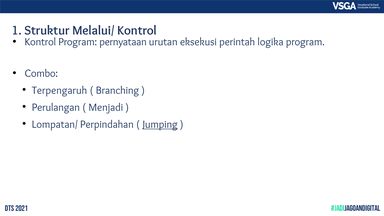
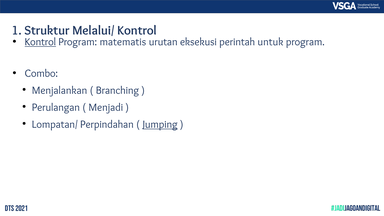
Kontrol underline: none -> present (40, 42)
pernyataan: pernyataan -> matematis (123, 42)
logika: logika -> untuk (270, 42)
Terpengaruh: Terpengaruh -> Menjalankan (60, 90)
